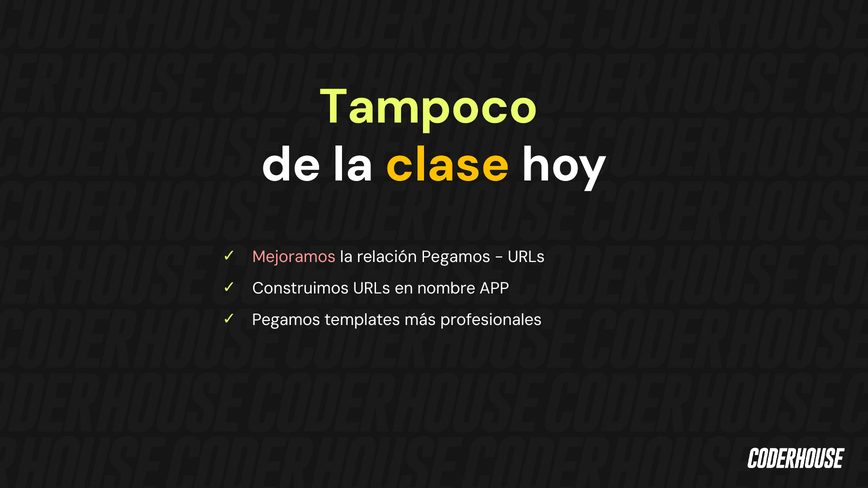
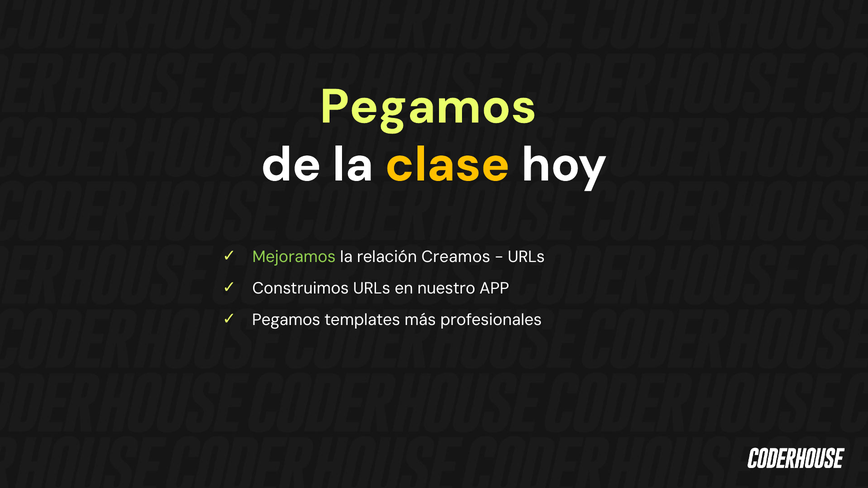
Tampoco: Tampoco -> Pegamos (428, 107)
Mejoramos colour: pink -> light green (294, 257)
relación Pegamos: Pegamos -> Creamos (456, 257)
nombre: nombre -> nuestro (446, 289)
